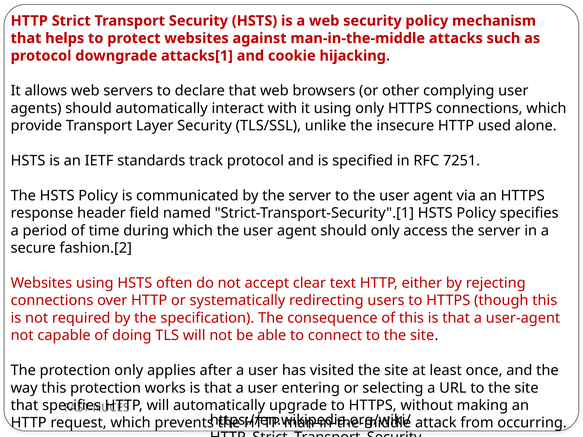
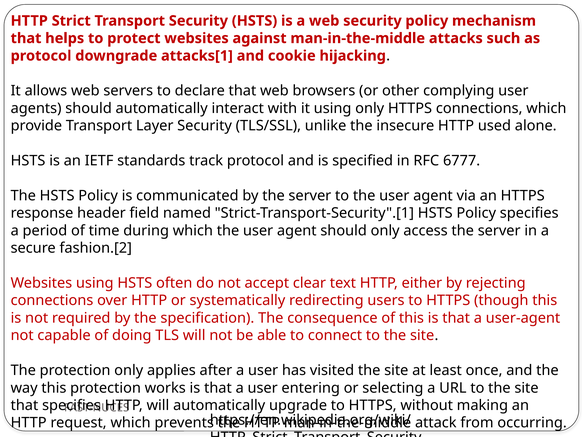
7251: 7251 -> 6777 (462, 161)
